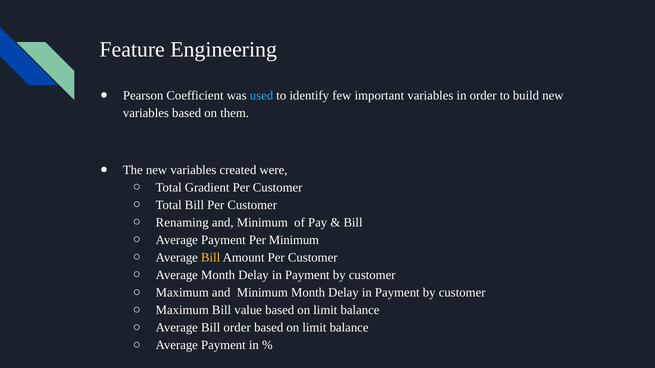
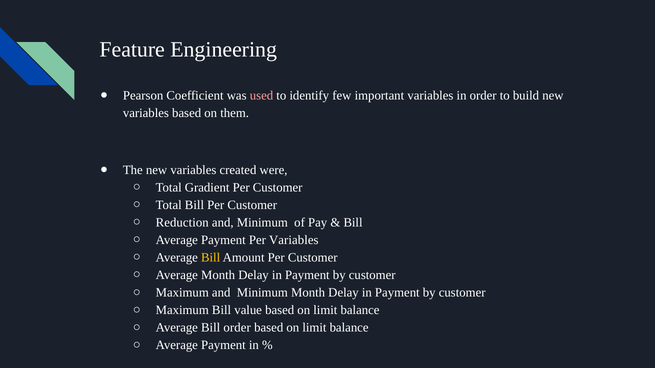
used colour: light blue -> pink (262, 96)
Renaming: Renaming -> Reduction (182, 223)
Per Minimum: Minimum -> Variables (294, 240)
